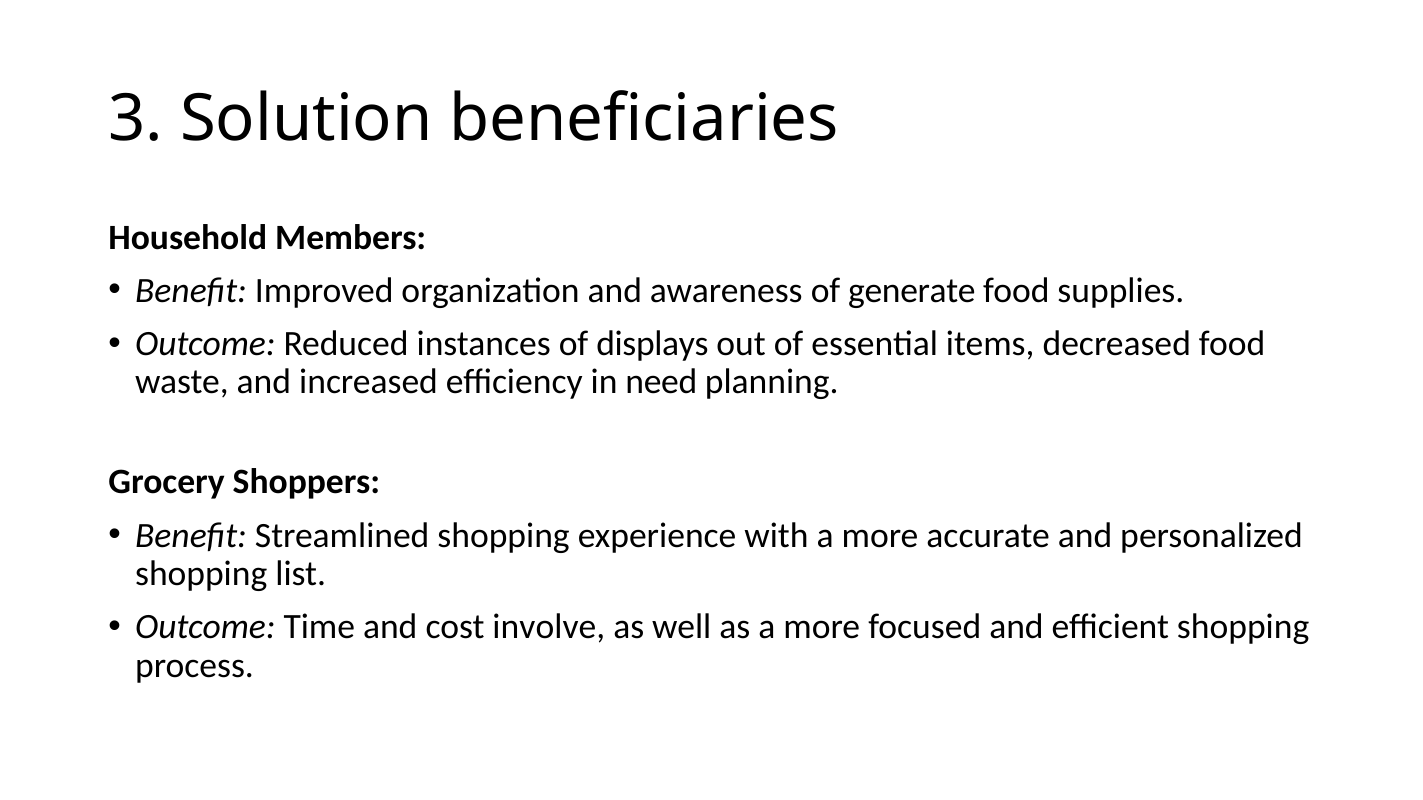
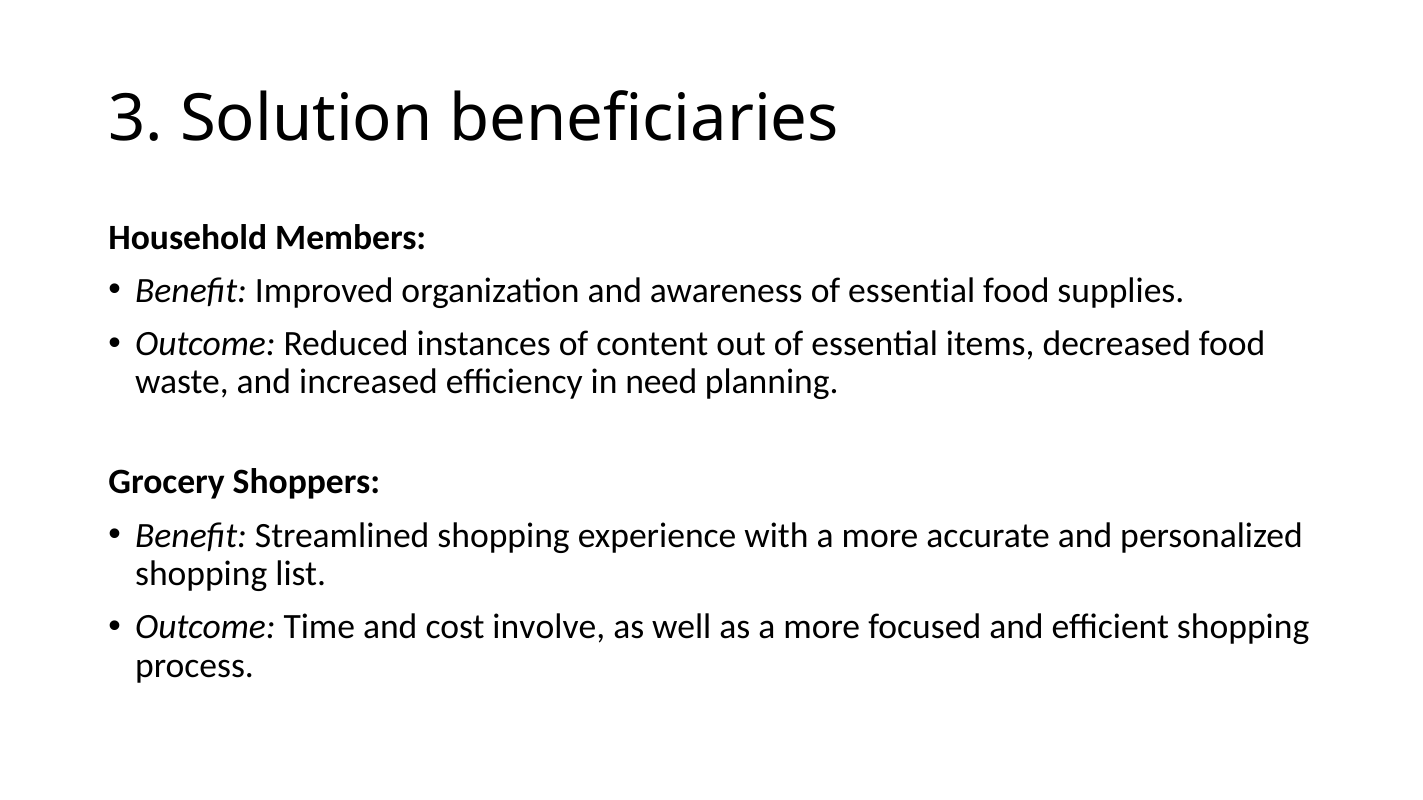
awareness of generate: generate -> essential (912, 291)
displays: displays -> content (652, 344)
